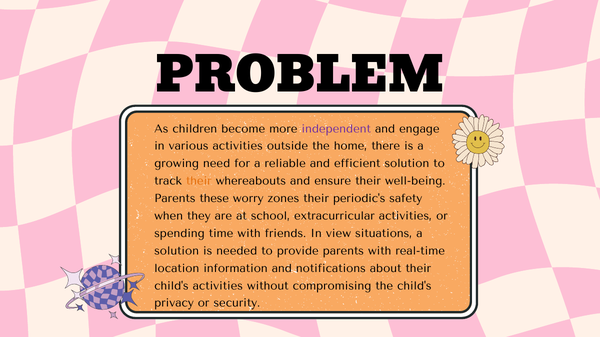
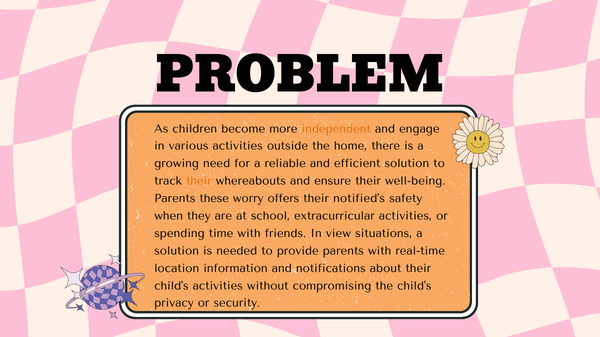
independent colour: purple -> orange (336, 129)
zones: zones -> offers (283, 199)
periodic's: periodic's -> notified's (359, 199)
